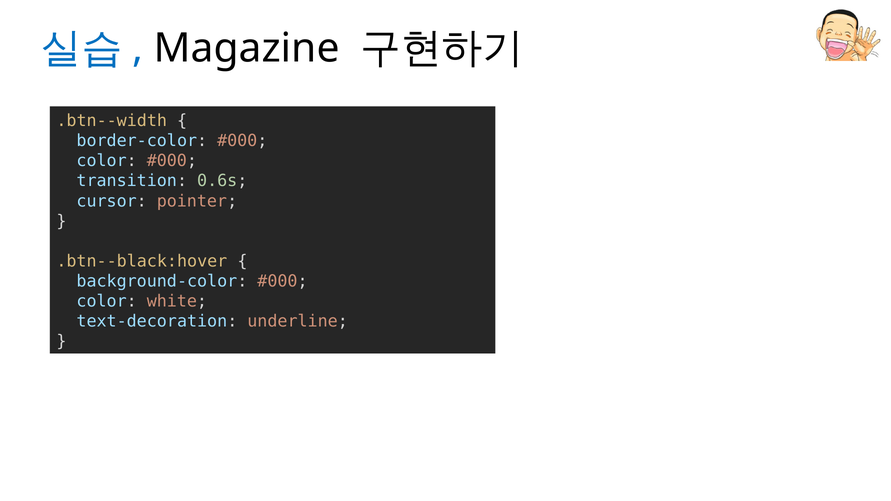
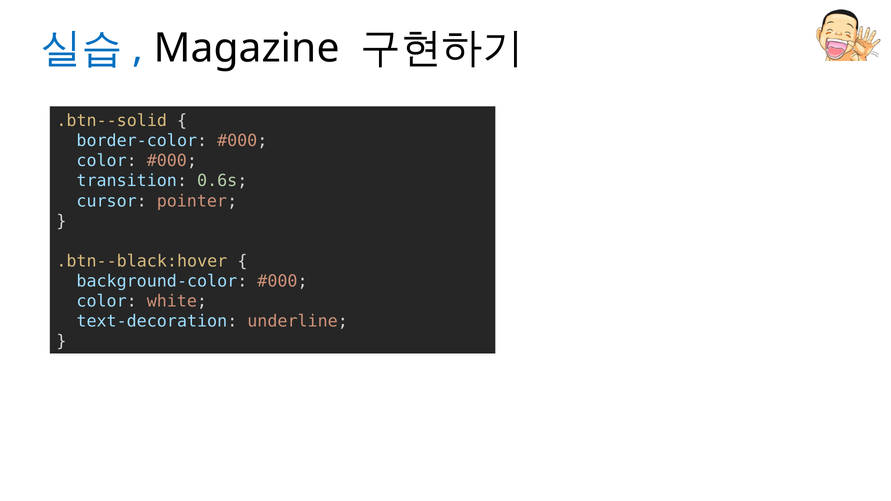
.btn--width: .btn--width -> .btn--solid (112, 121)
